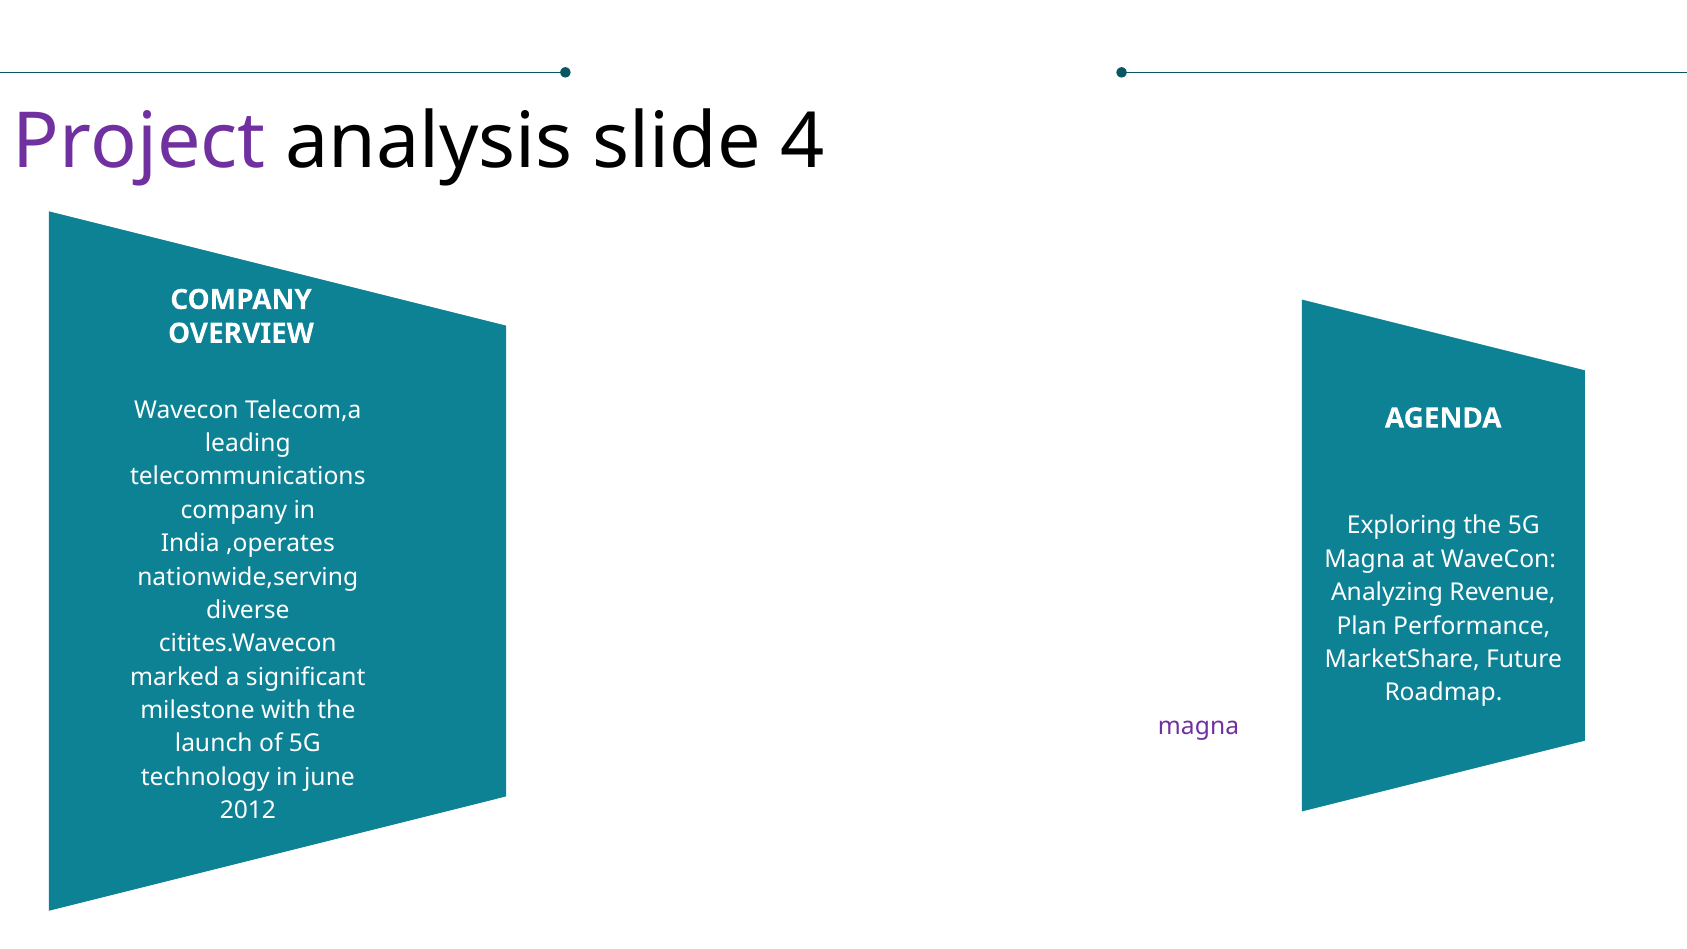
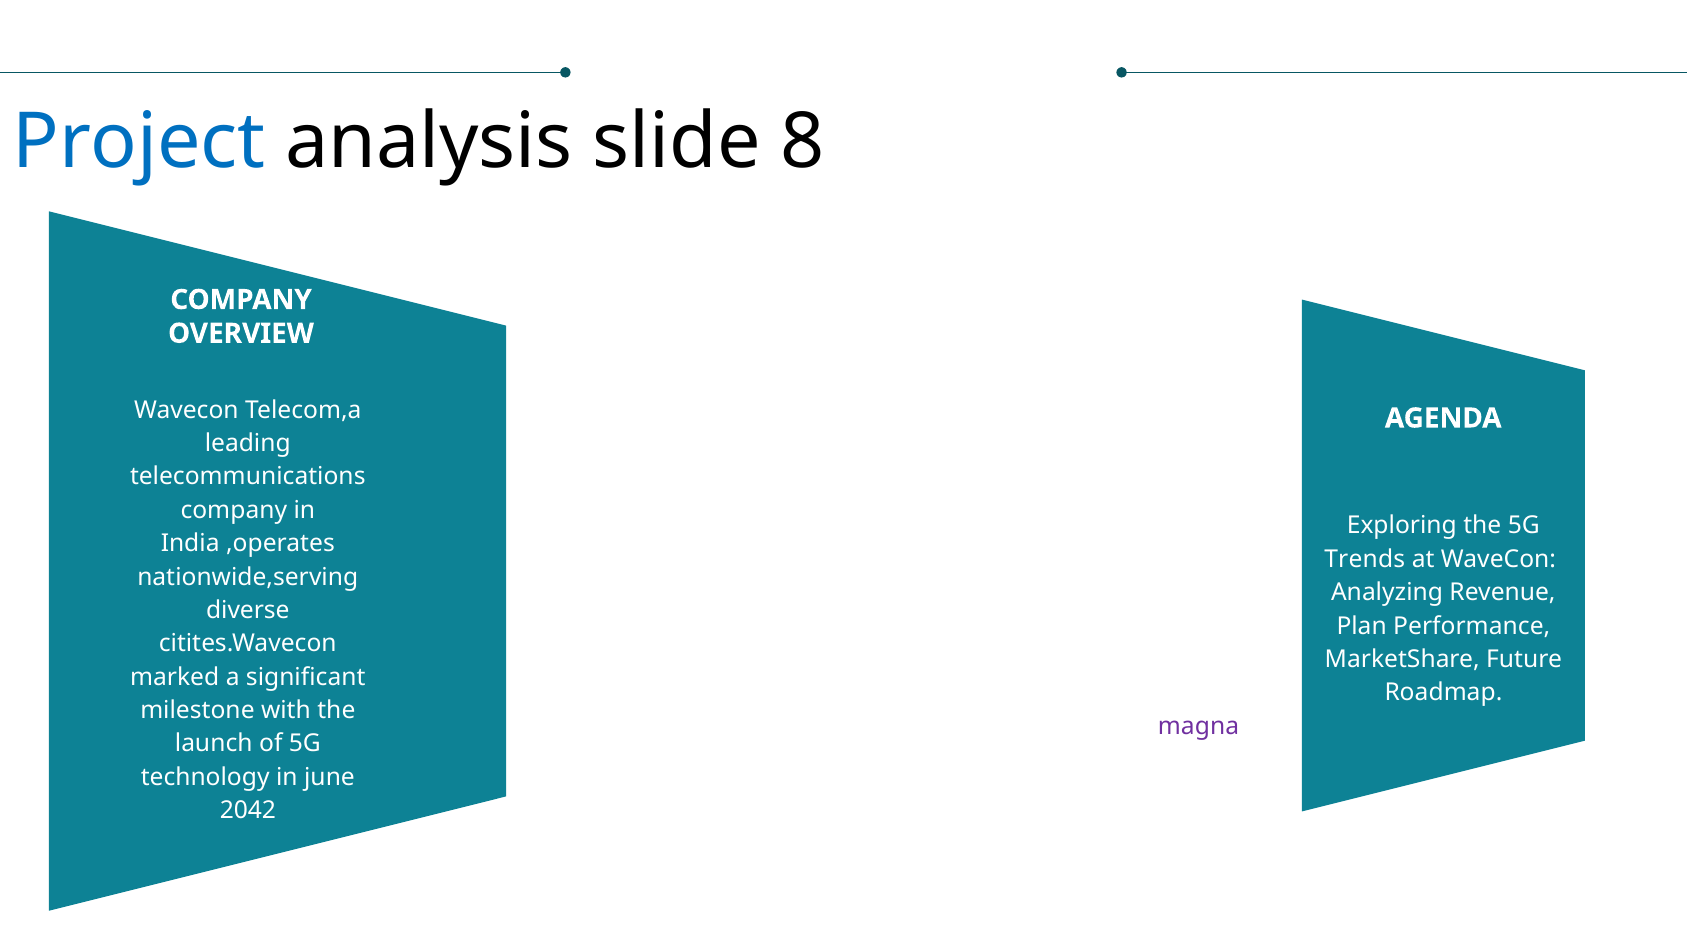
Project colour: purple -> blue (139, 142)
4: 4 -> 8 (803, 142)
Magna: Magna -> Trends (1365, 559)
2012: 2012 -> 2042 (248, 811)
